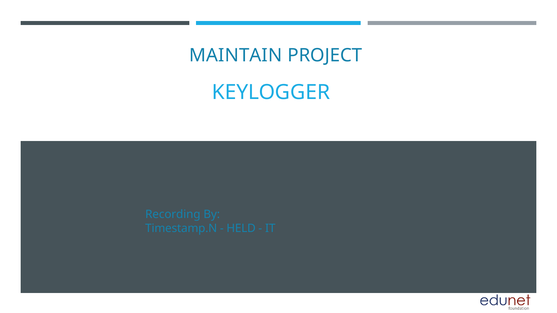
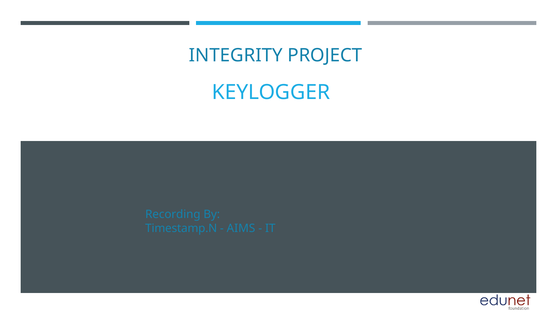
MAINTAIN: MAINTAIN -> INTEGRITY (236, 55)
HELD: HELD -> AIMS (241, 229)
